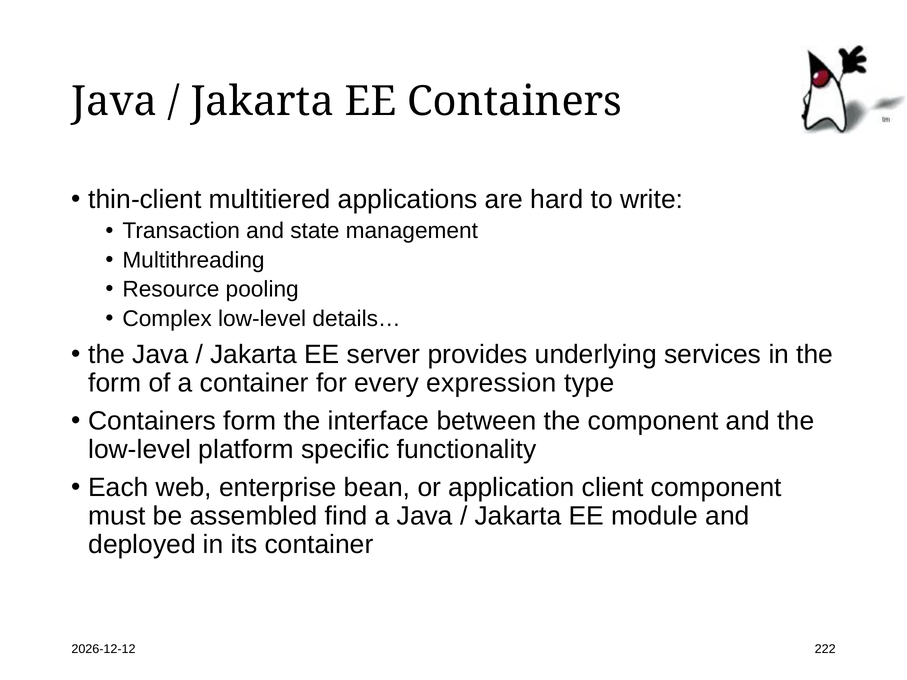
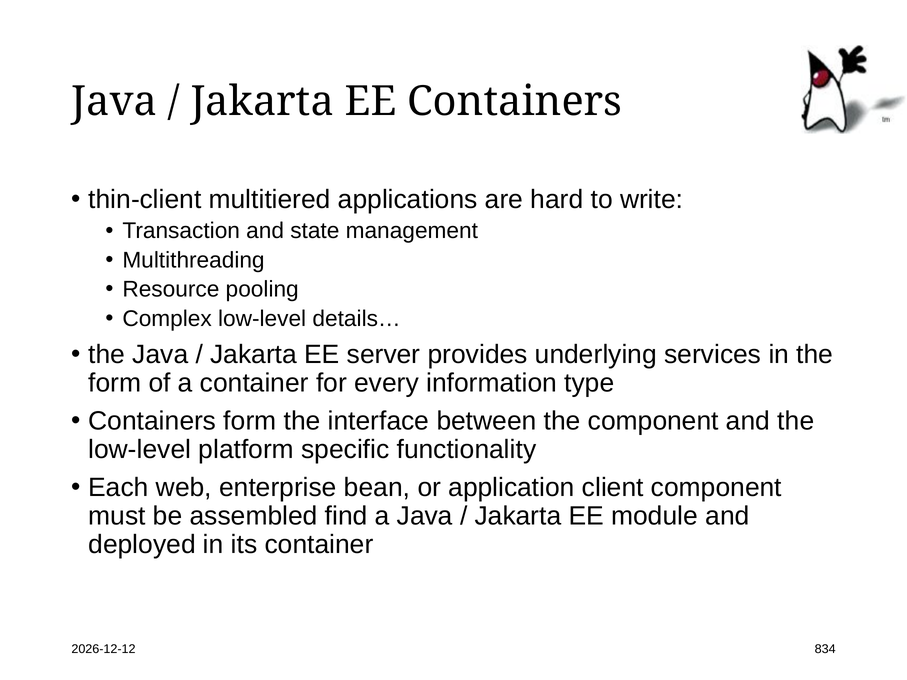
expression: expression -> information (492, 383)
222: 222 -> 834 (825, 649)
